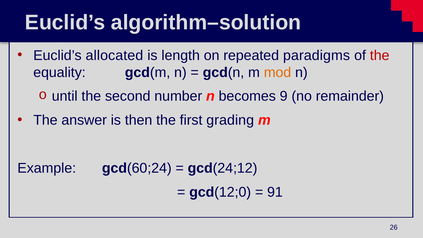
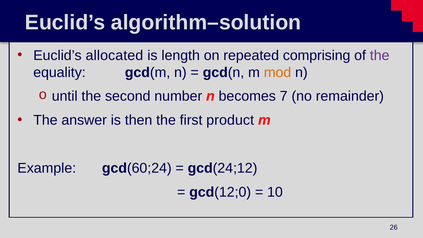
paradigms: paradigms -> comprising (317, 55)
the colour: red -> purple (380, 55)
9: 9 -> 7 (284, 96)
grading: grading -> product (230, 120)
91: 91 -> 10 (275, 192)
